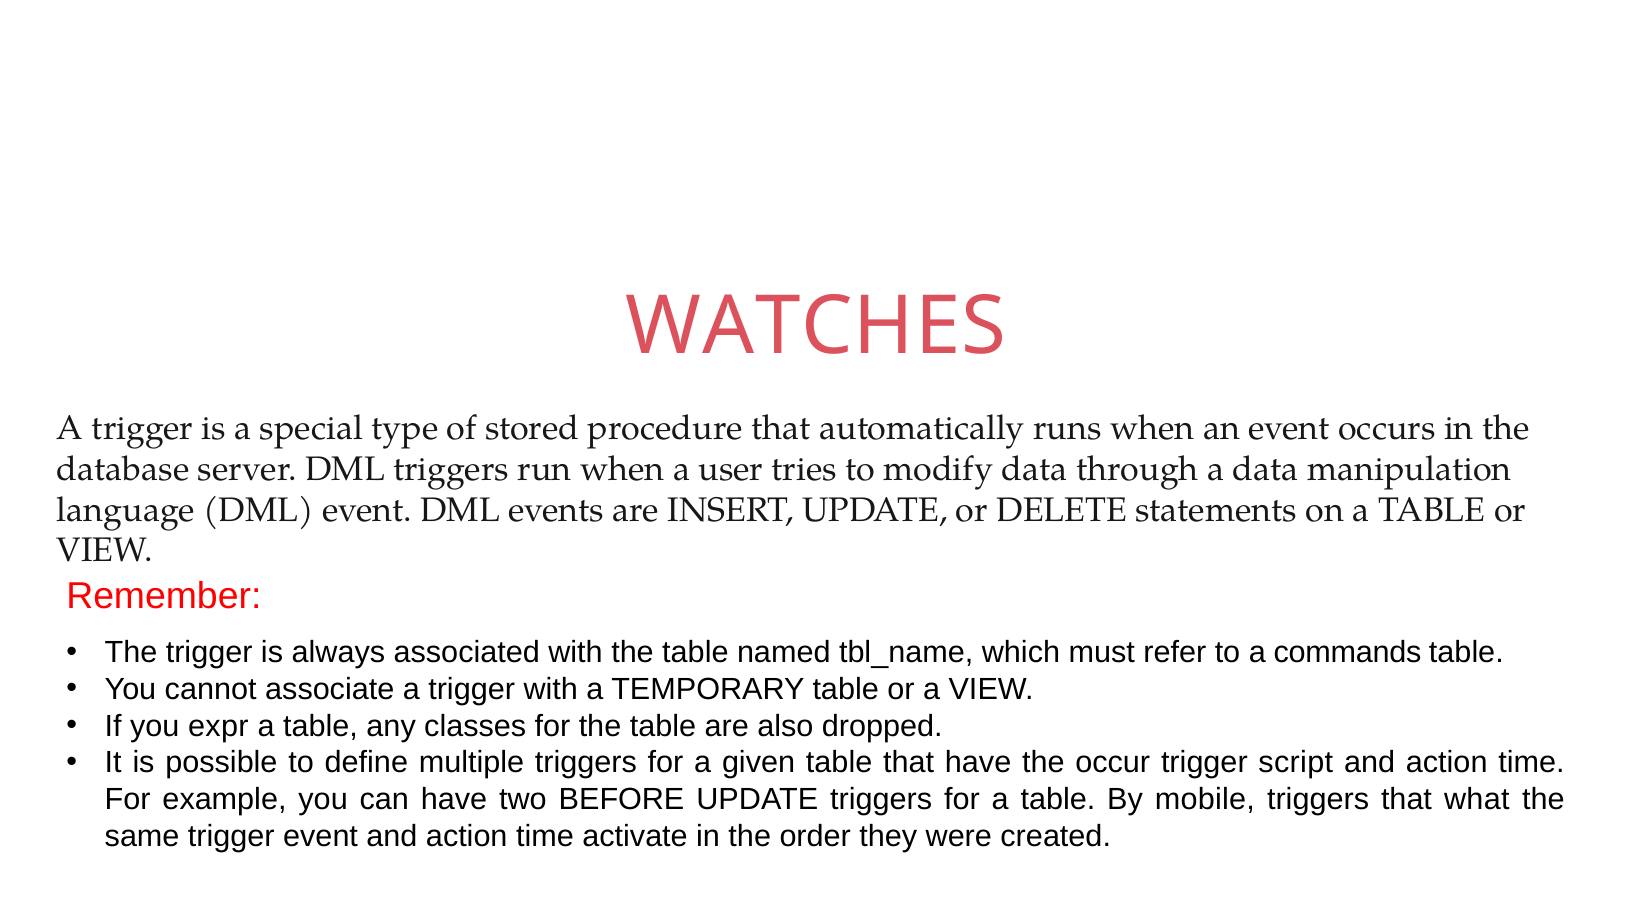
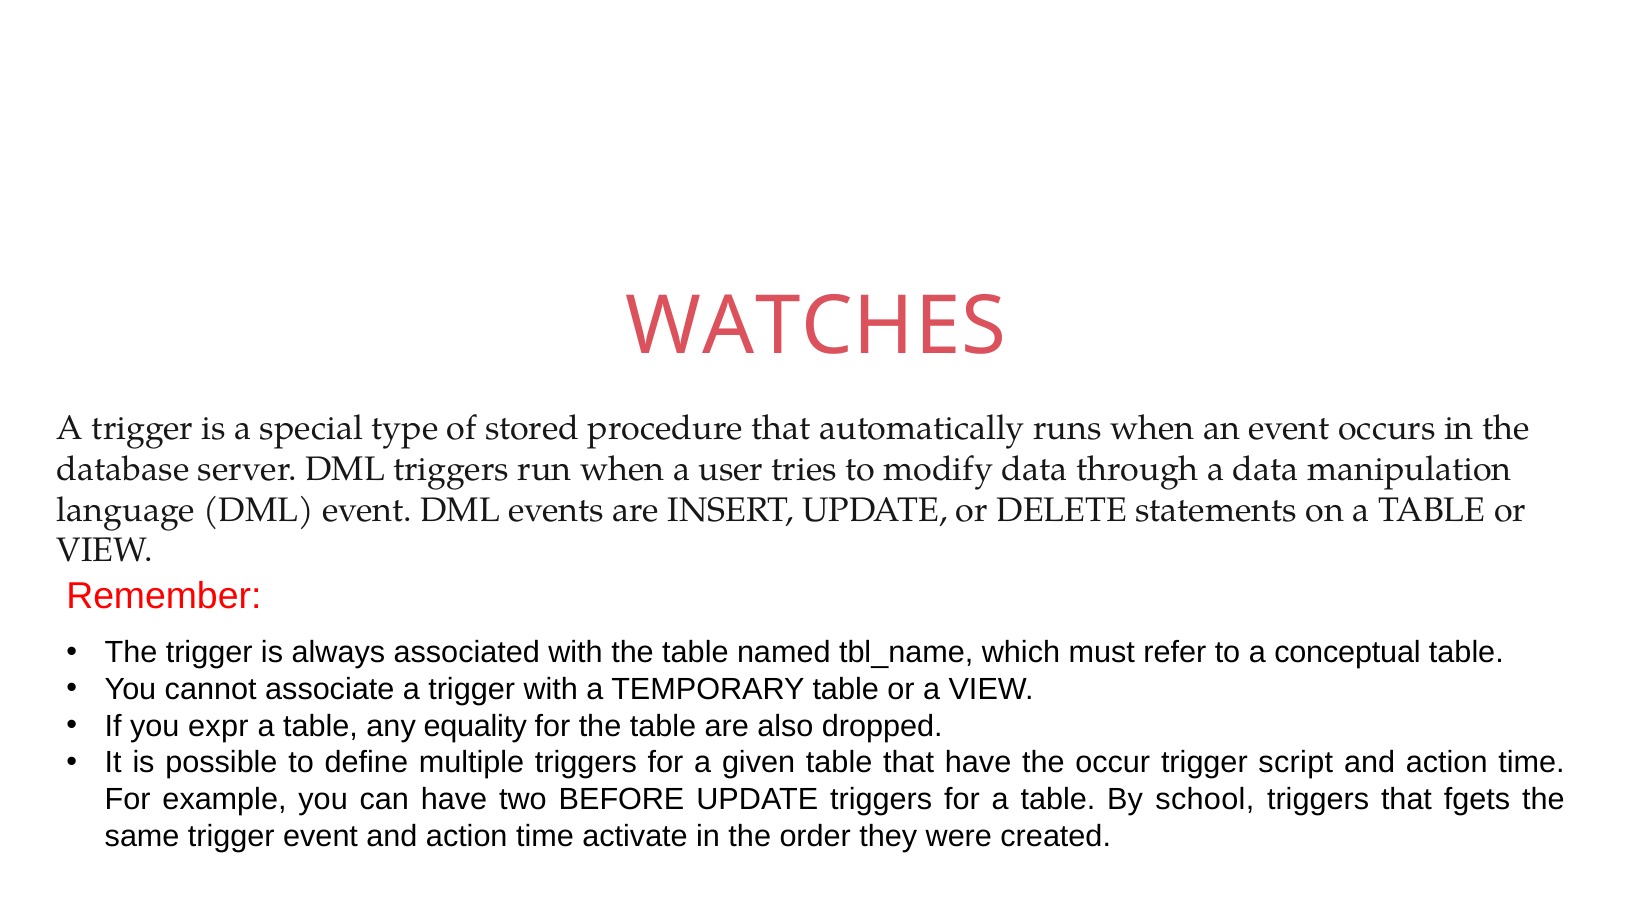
commands: commands -> conceptual (1347, 653)
classes: classes -> equality (475, 727)
mobile: mobile -> school (1205, 800)
what: what -> fgets (1477, 800)
